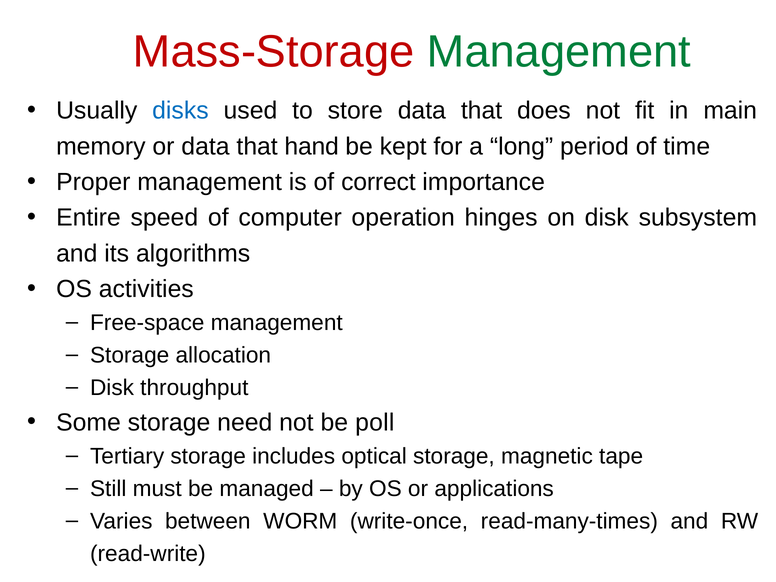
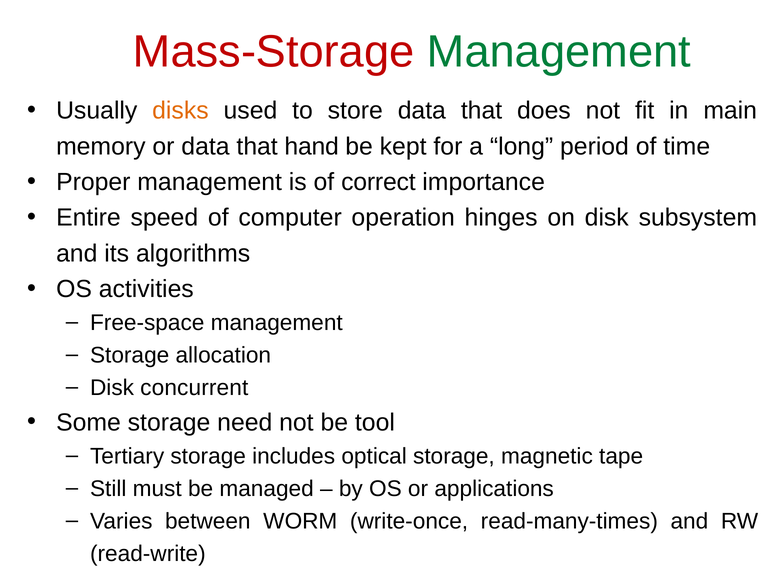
disks colour: blue -> orange (180, 111)
throughput: throughput -> concurrent (194, 388)
poll: poll -> tool (375, 422)
